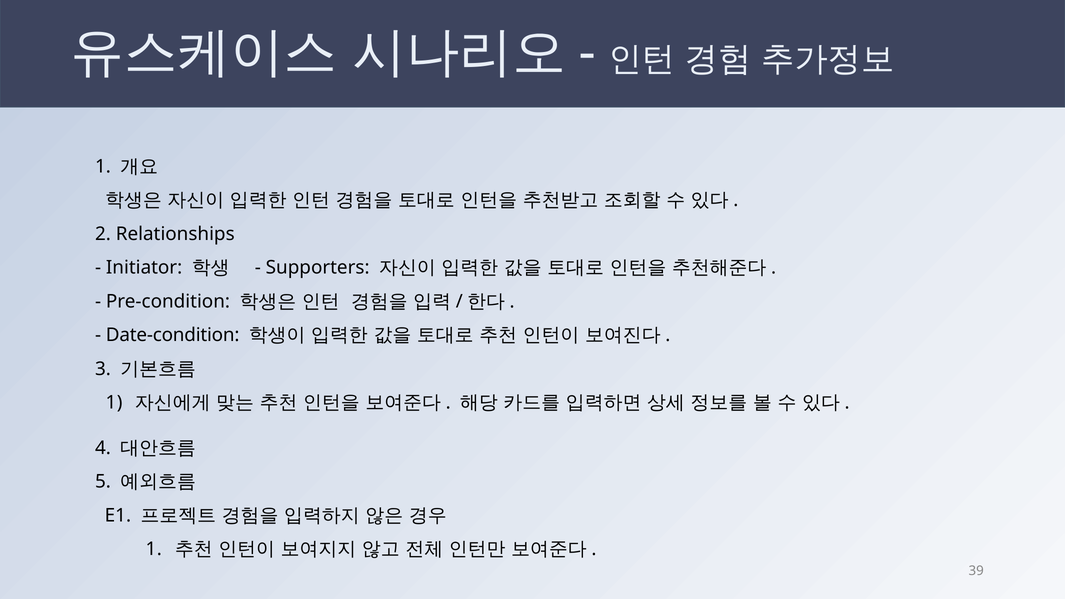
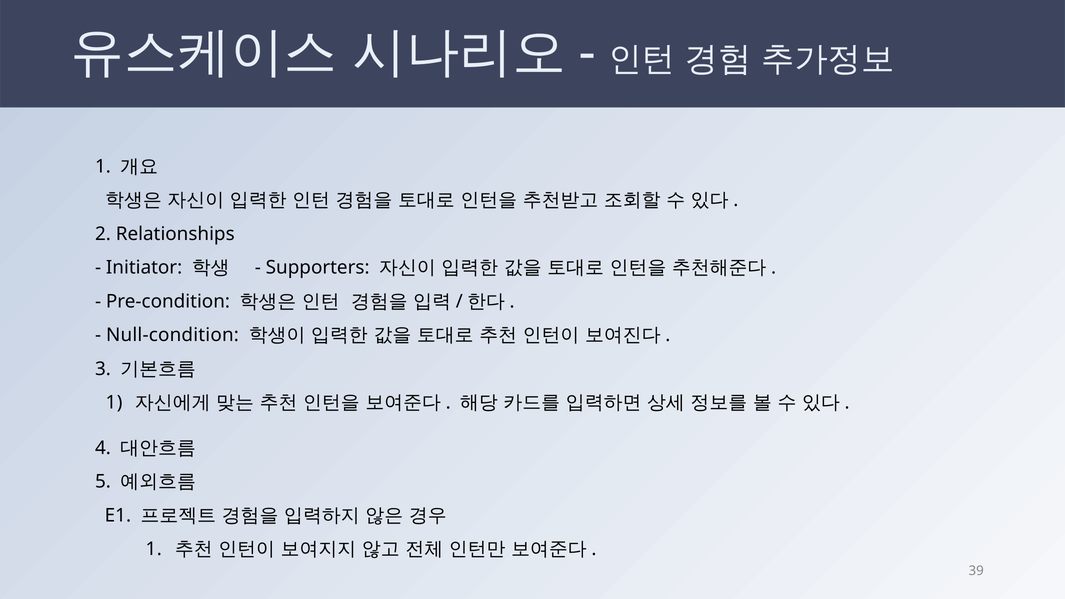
Date-condition: Date-condition -> Null-condition (172, 335)
